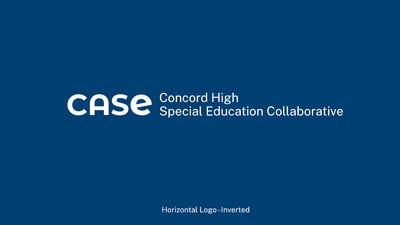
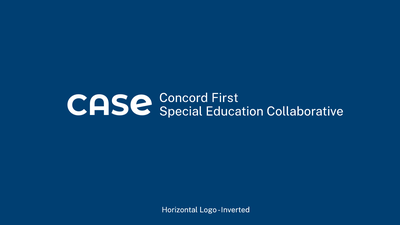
High: High -> First (225, 98)
